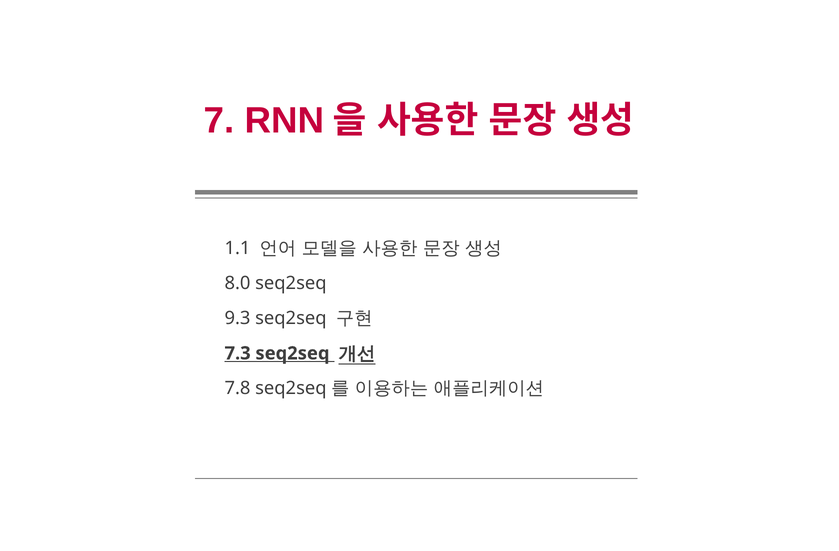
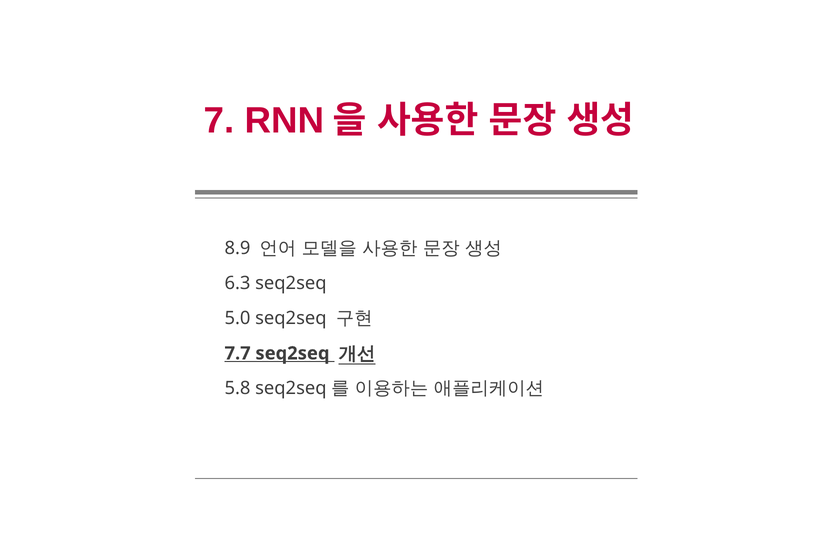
1.1: 1.1 -> 8.9 (238, 248)
8.0: 8.0 -> 6.3 (238, 283)
9.3: 9.3 -> 5.0 (238, 318)
7.3: 7.3 -> 7.7 (238, 353)
7.8: 7.8 -> 5.8 (238, 388)
